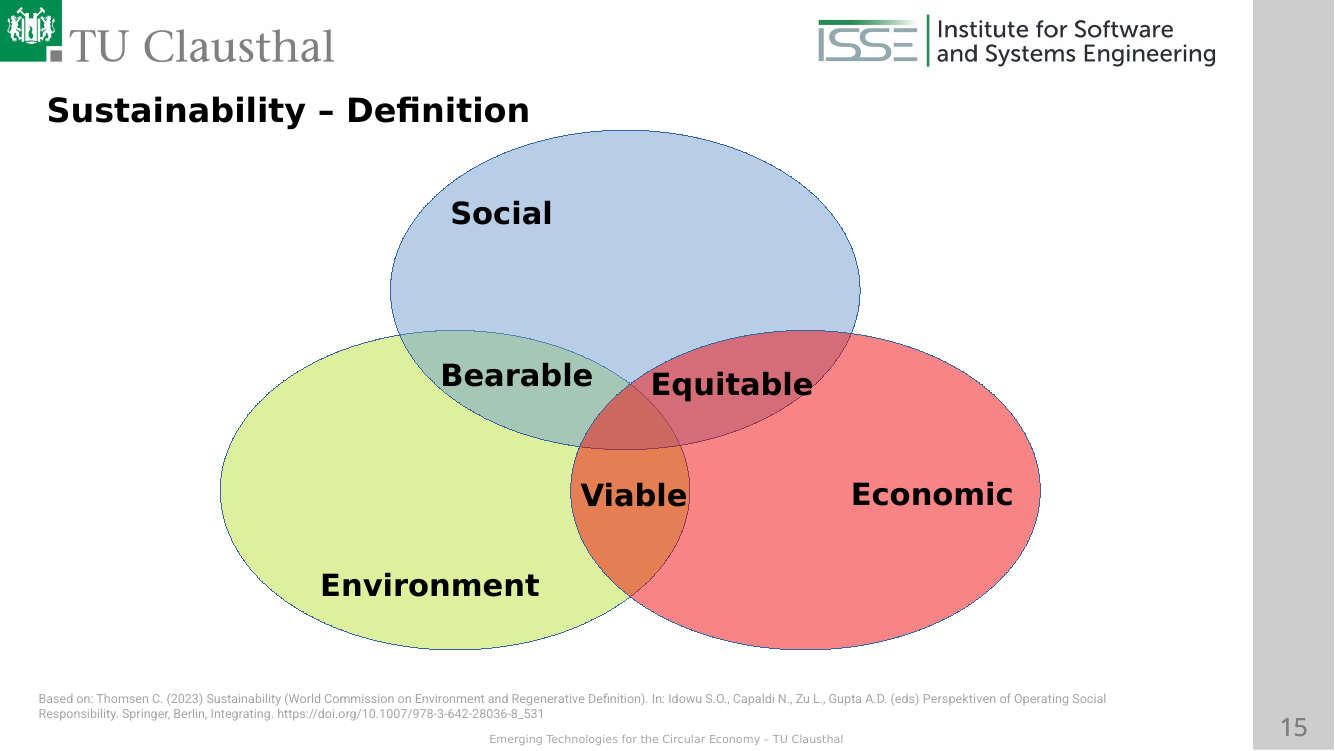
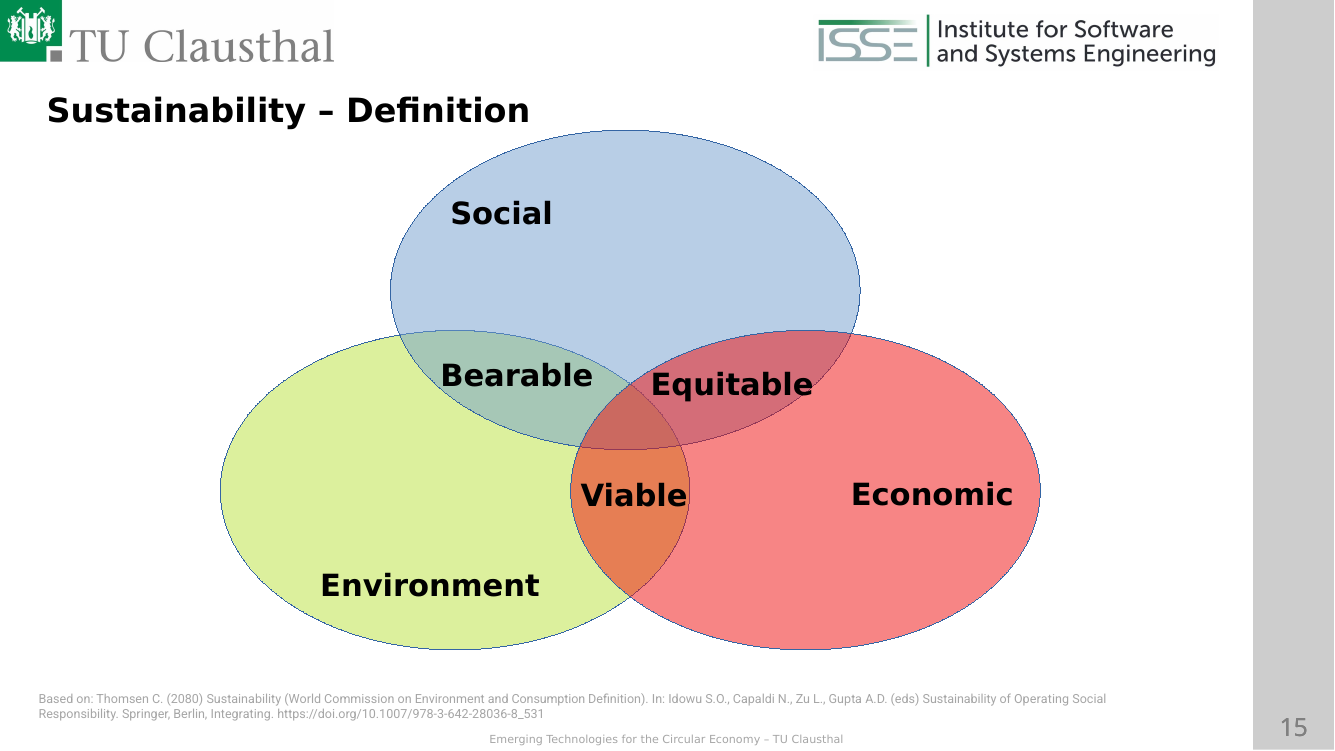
2023: 2023 -> 2080 (185, 700)
Regenerative: Regenerative -> Consumption (548, 700)
eds Perspektiven: Perspektiven -> Sustainability (960, 700)
